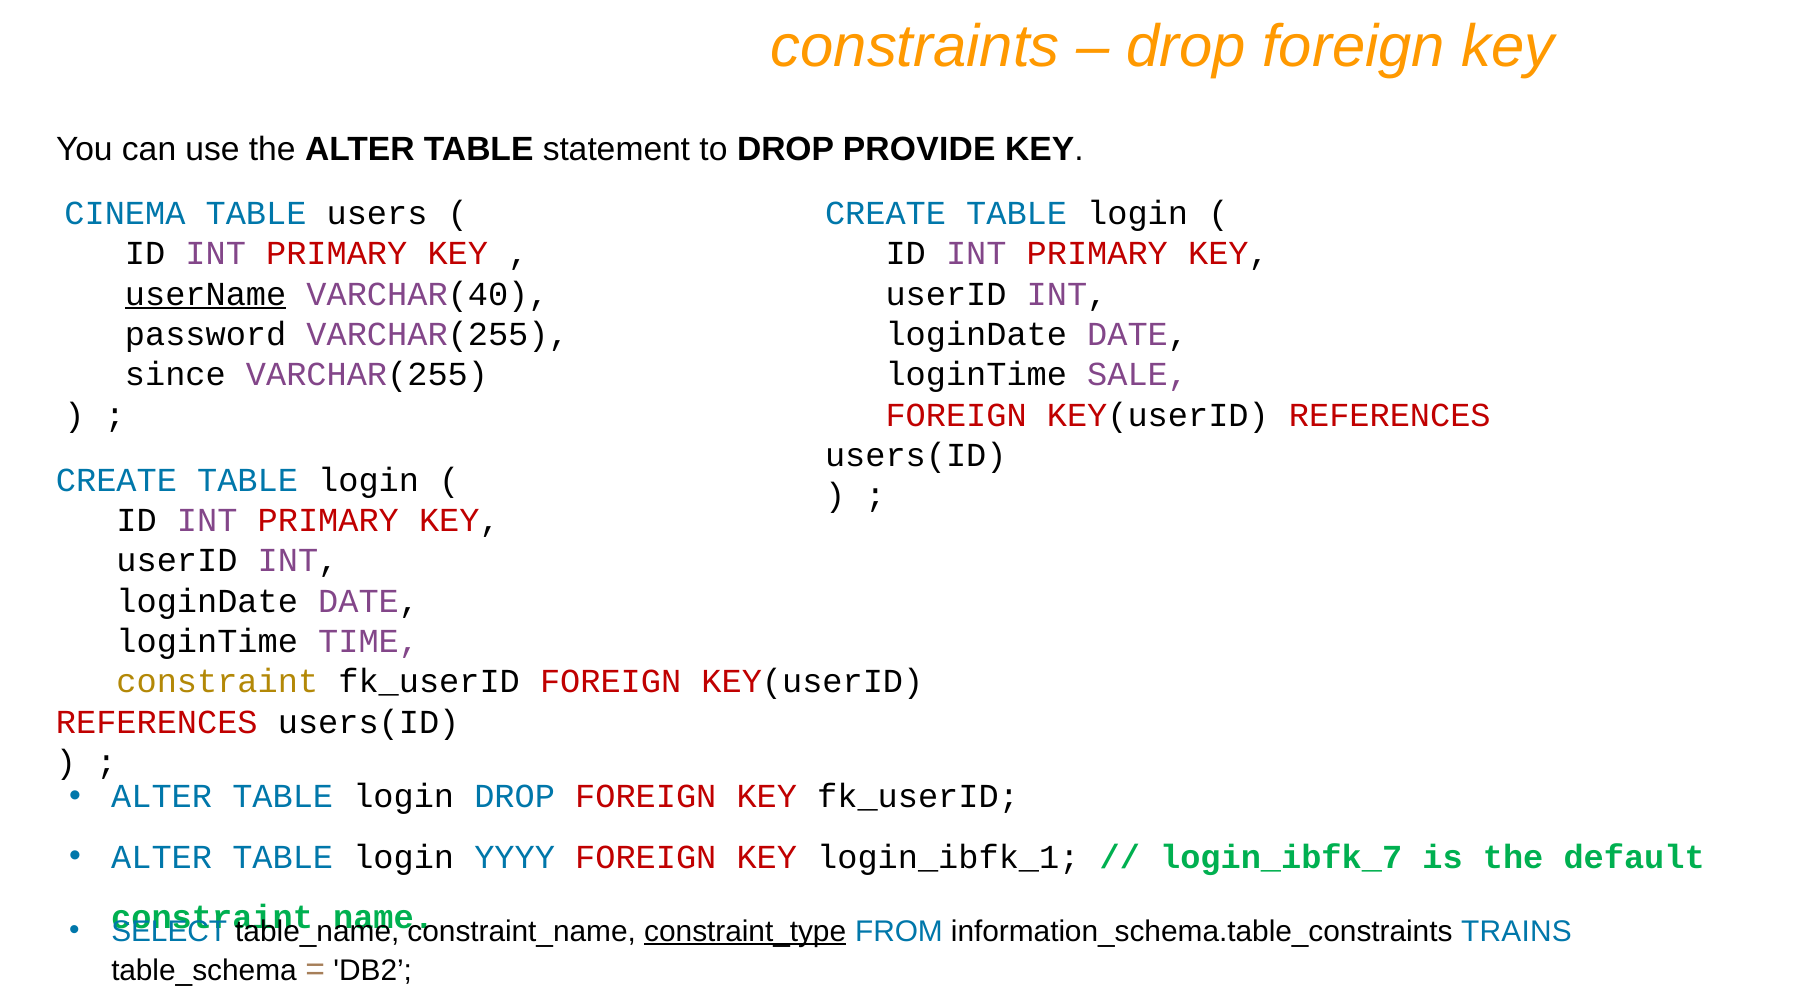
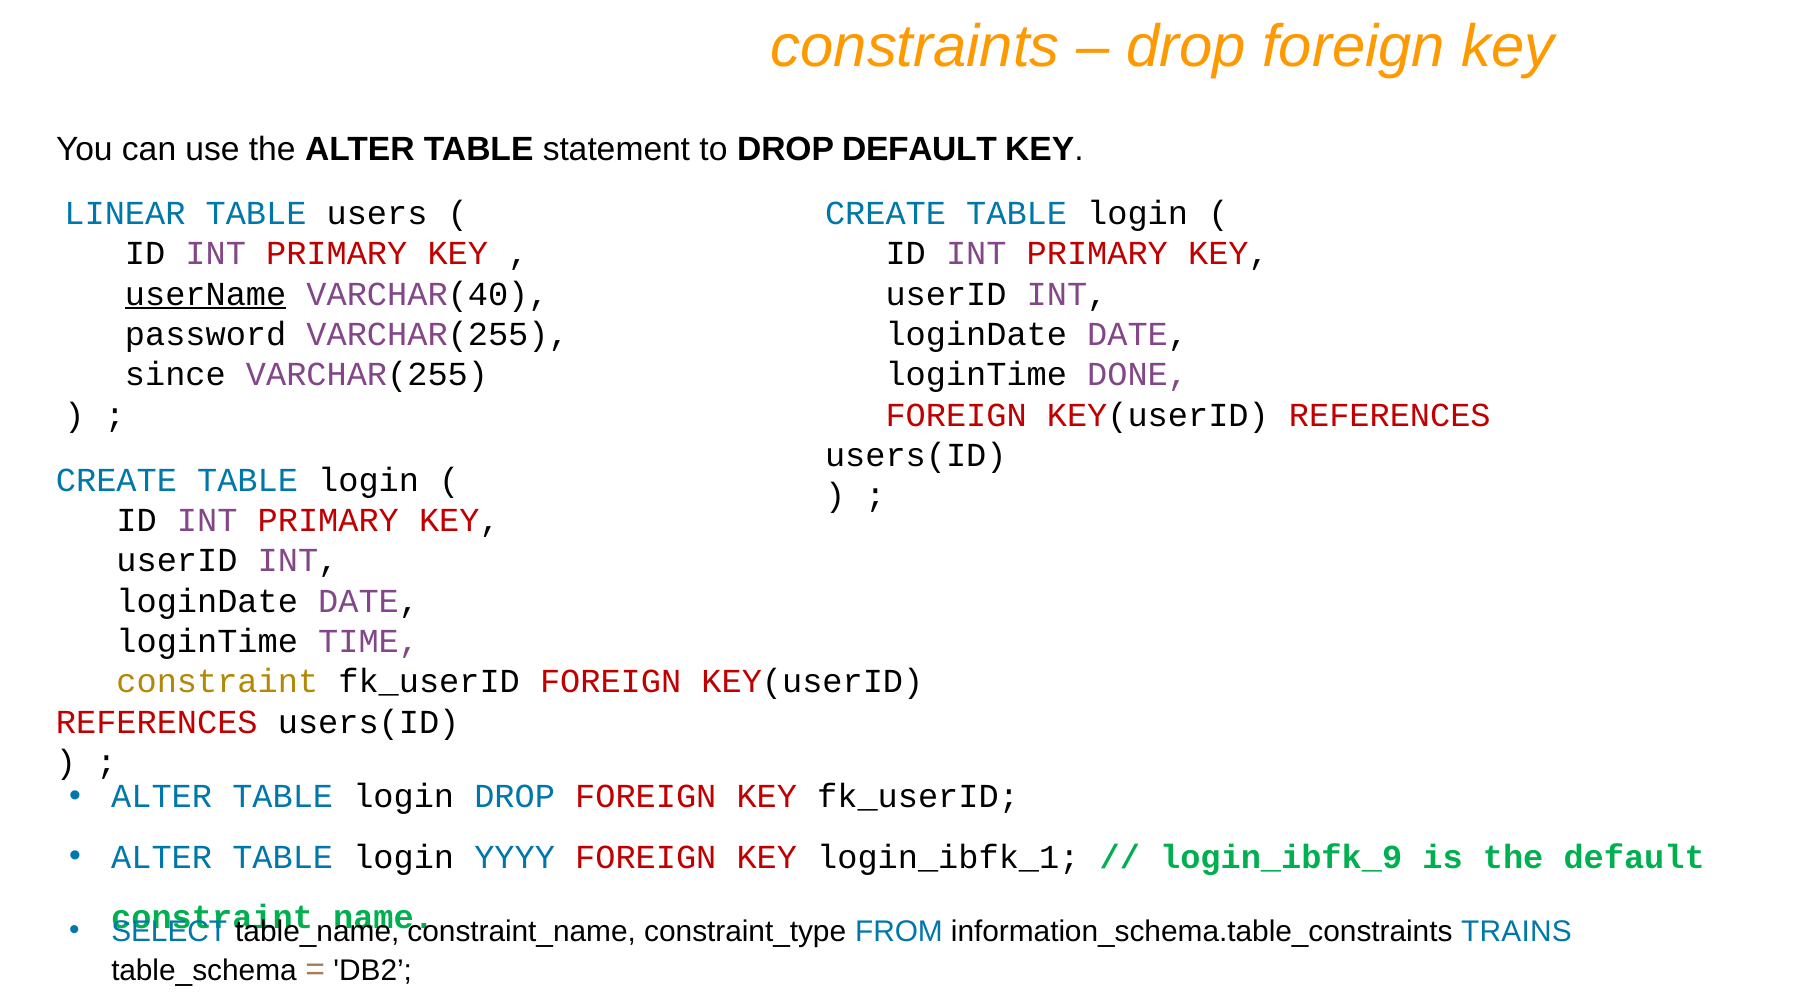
DROP PROVIDE: PROVIDE -> DEFAULT (919, 149)
CINEMA: CINEMA -> LINEAR (125, 213)
SALE: SALE -> DONE (1138, 375)
login_ibfk_7: login_ibfk_7 -> login_ibfk_9 (1281, 858)
constraint_type underline: present -> none (745, 932)
